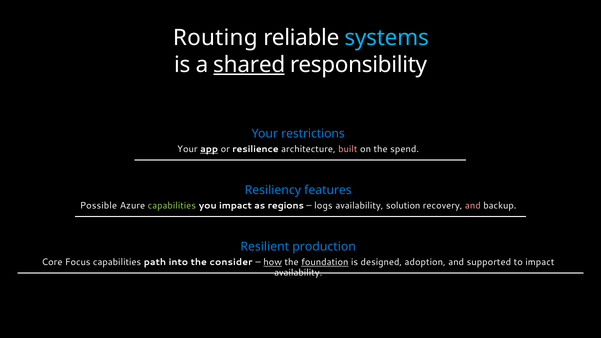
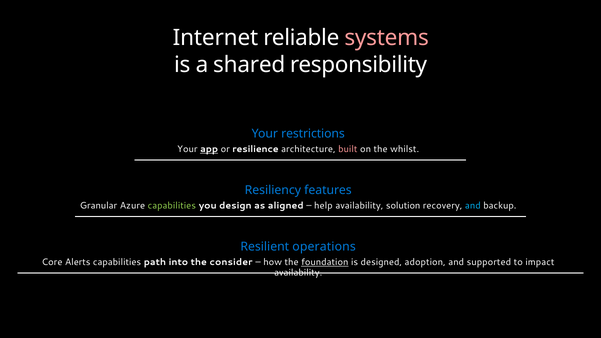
Routing: Routing -> Internet (215, 38)
systems colour: light blue -> pink (387, 38)
shared underline: present -> none (249, 65)
spend: spend -> whilst (405, 149)
Possible: Possible -> Granular (99, 206)
you impact: impact -> design (235, 206)
regions: regions -> aligned (286, 206)
logs: logs -> help (323, 206)
and colour: pink -> light blue (473, 206)
production: production -> operations (324, 247)
Focus: Focus -> Alerts (78, 262)
how underline: present -> none (273, 262)
